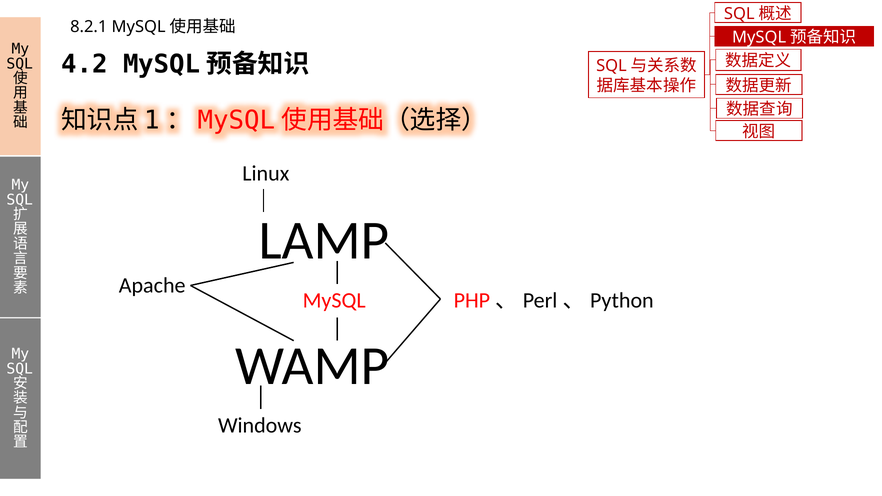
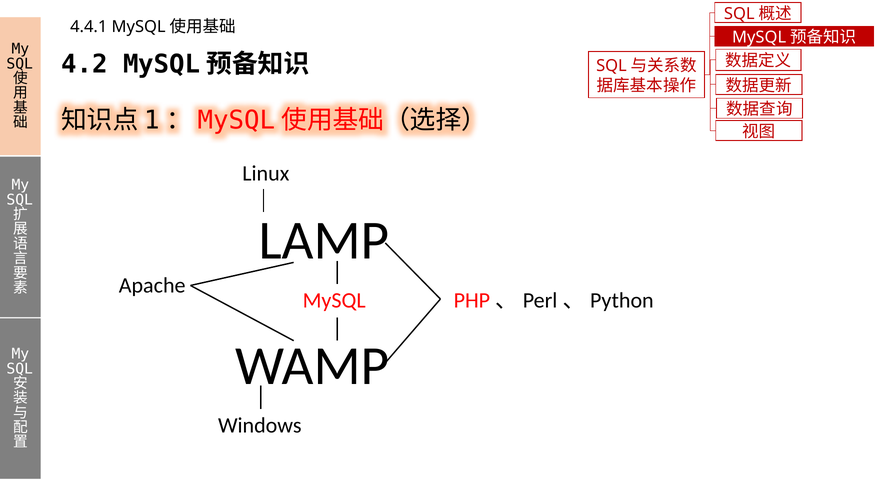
8.2.1: 8.2.1 -> 4.4.1 (89, 27)
